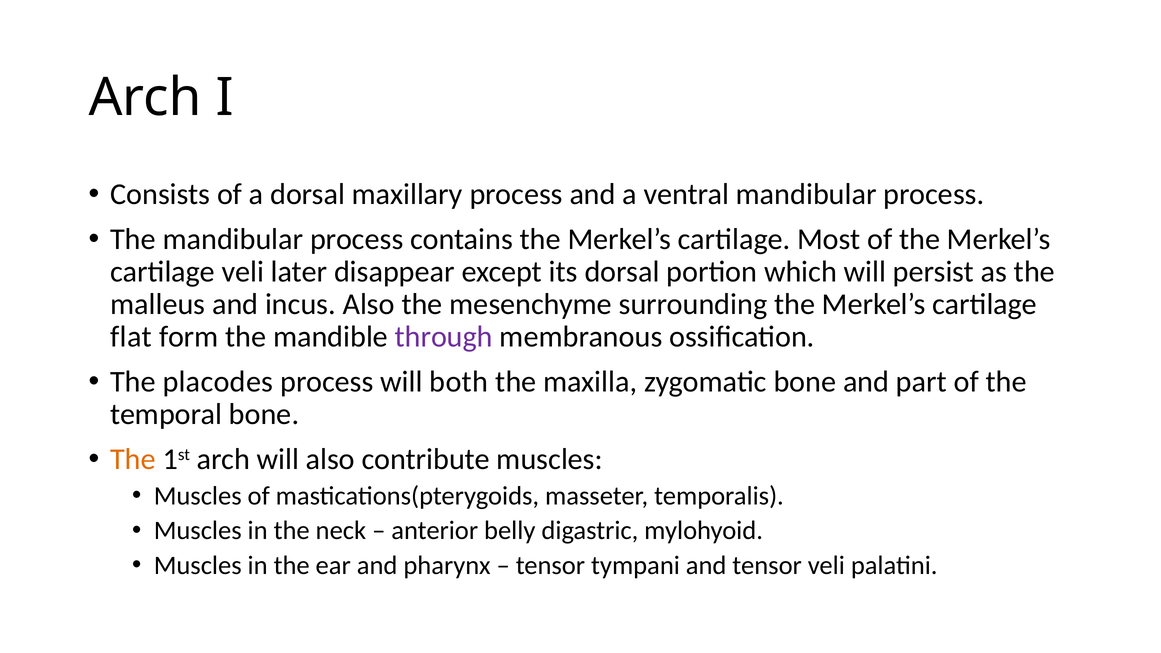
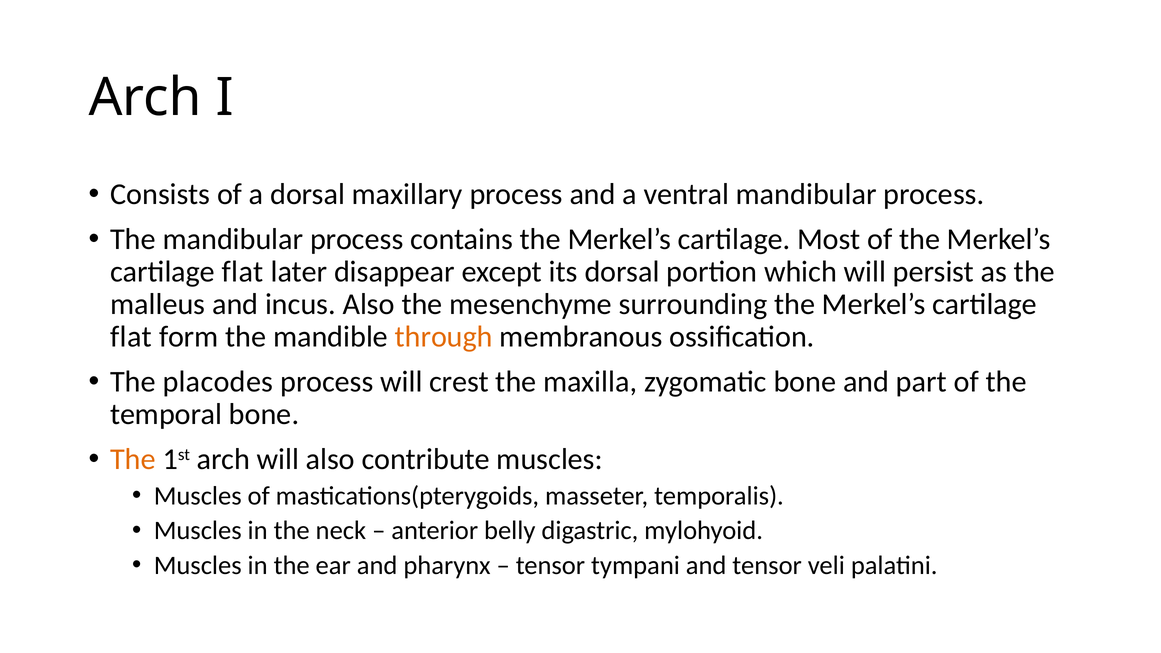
veli: veli -> flat (243, 272)
through colour: purple -> orange (444, 337)
both: both -> crest (459, 382)
